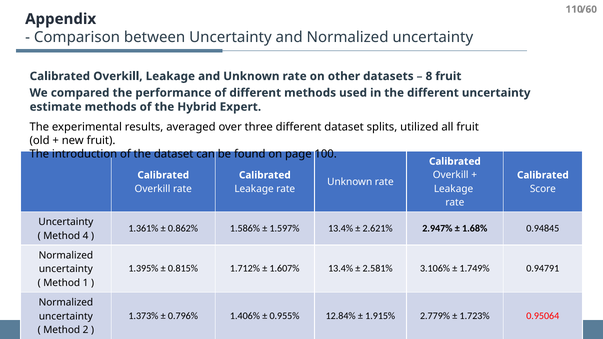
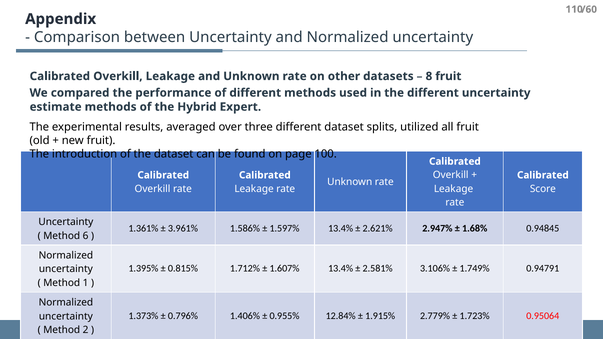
0.862%: 0.862% -> 3.961% (183, 229)
4: 4 -> 6 (86, 236)
